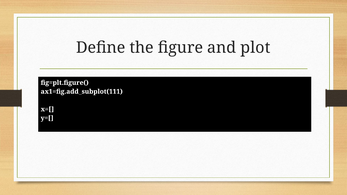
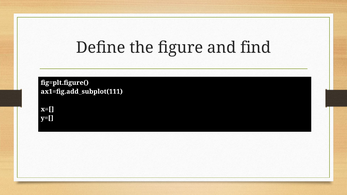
plot: plot -> find (256, 48)
